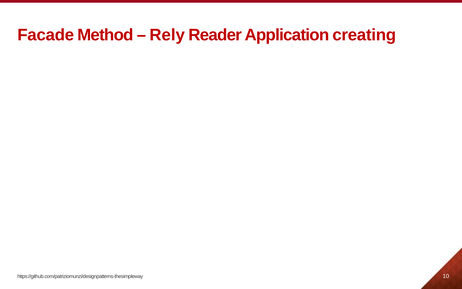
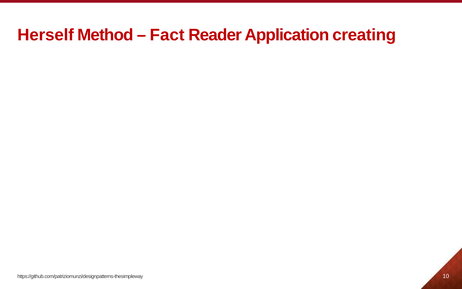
Facade: Facade -> Herself (46, 35)
Rely: Rely -> Fact (167, 35)
